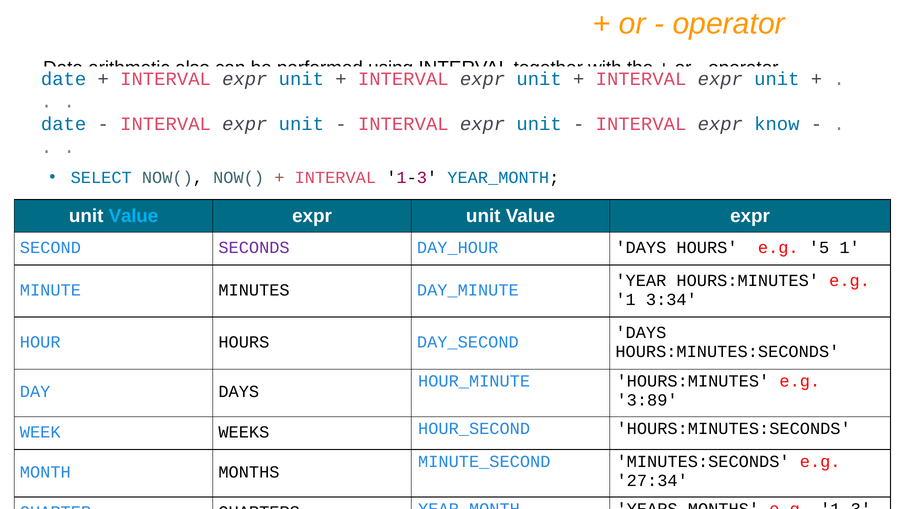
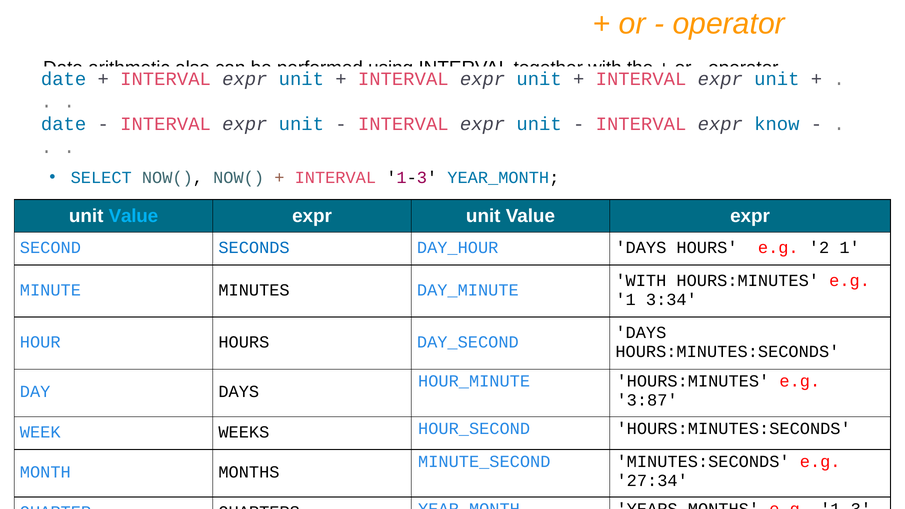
SECONDS colour: purple -> blue (254, 248)
5: 5 -> 2 (819, 248)
YEAR: YEAR -> WITH (641, 280)
3:89: 3:89 -> 3:87 (647, 400)
